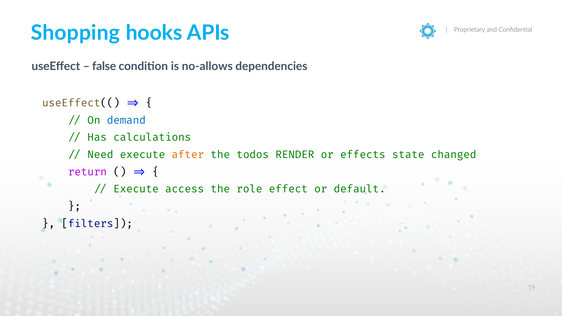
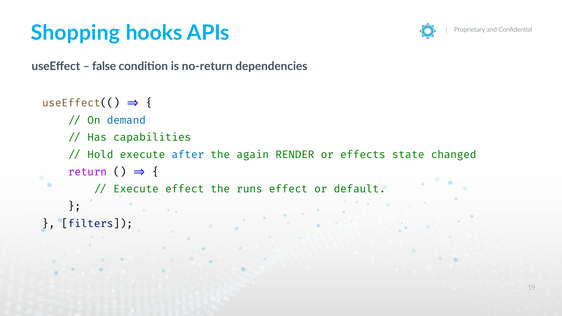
no-allows: no-allows -> no-return (207, 66)
calculations: calculations -> capabilities (152, 137)
Need: Need -> Hold (100, 155)
after colour: orange -> blue (188, 155)
todos: todos -> again (253, 155)
Execute access: access -> effect (185, 189)
role: role -> runs (249, 189)
